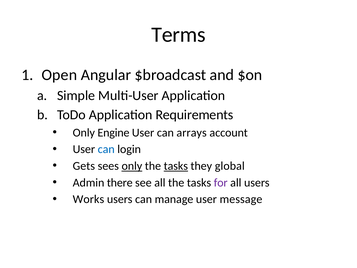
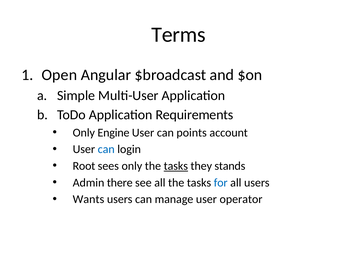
arrays: arrays -> points (192, 132)
Gets: Gets -> Root (84, 166)
only underline: present -> none (132, 166)
global: global -> stands (230, 166)
for colour: purple -> blue (221, 182)
Works: Works -> Wants (88, 199)
message: message -> operator (241, 199)
